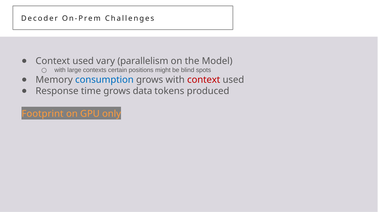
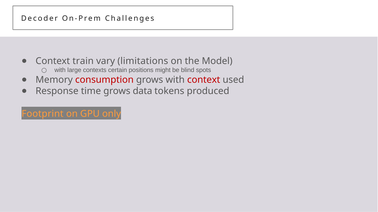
used: used -> train (83, 61)
parallelism: parallelism -> limitations (143, 61)
consumption colour: blue -> red (104, 80)
